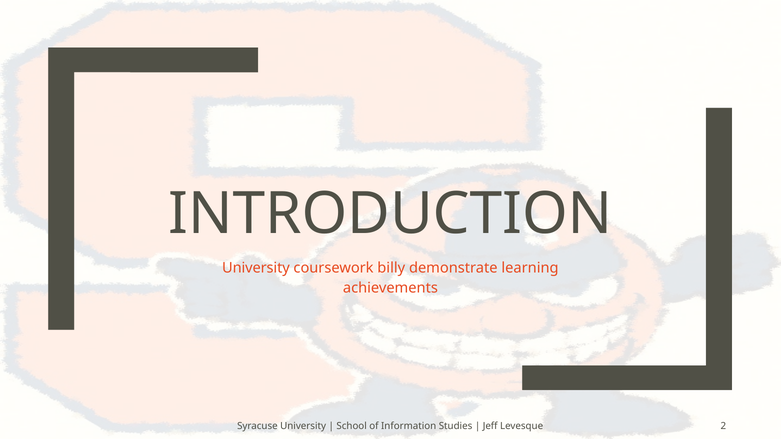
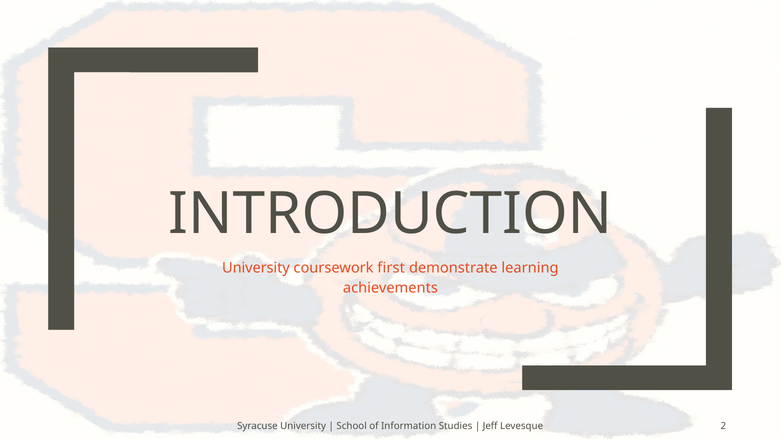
billy: billy -> first (391, 268)
